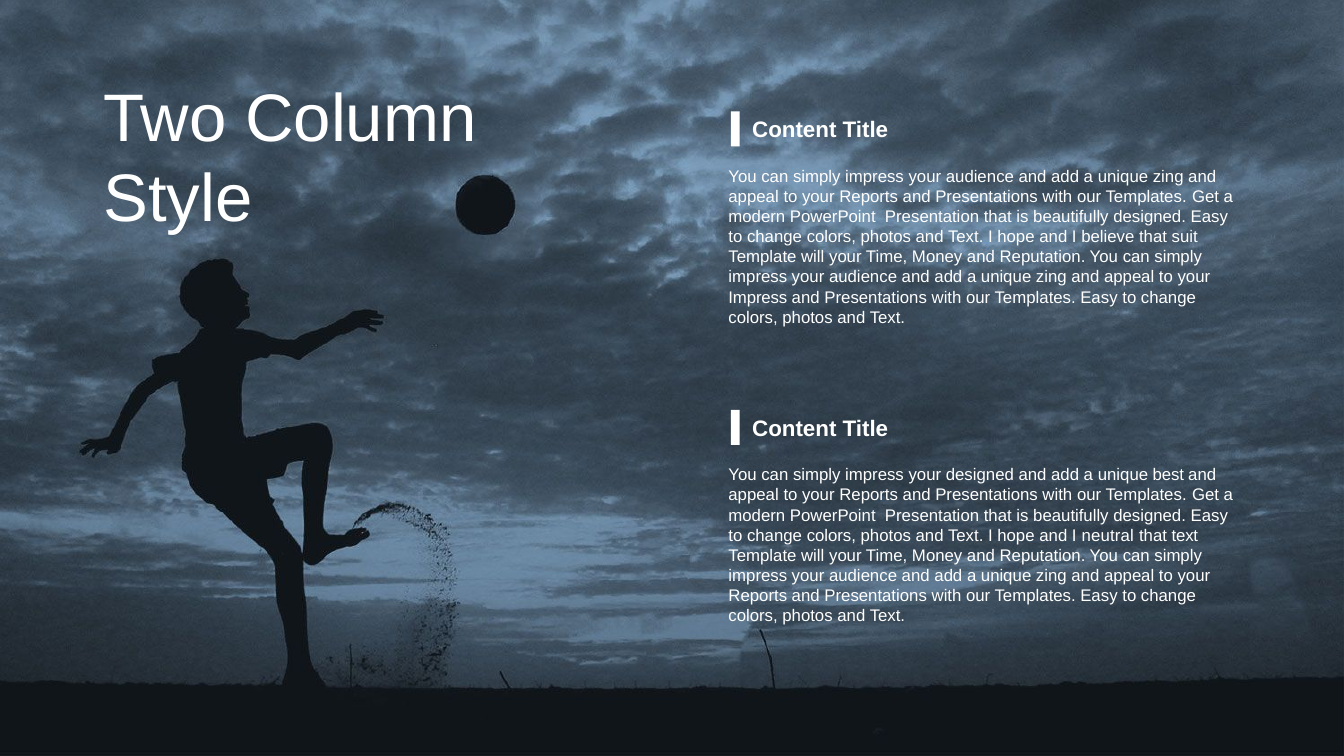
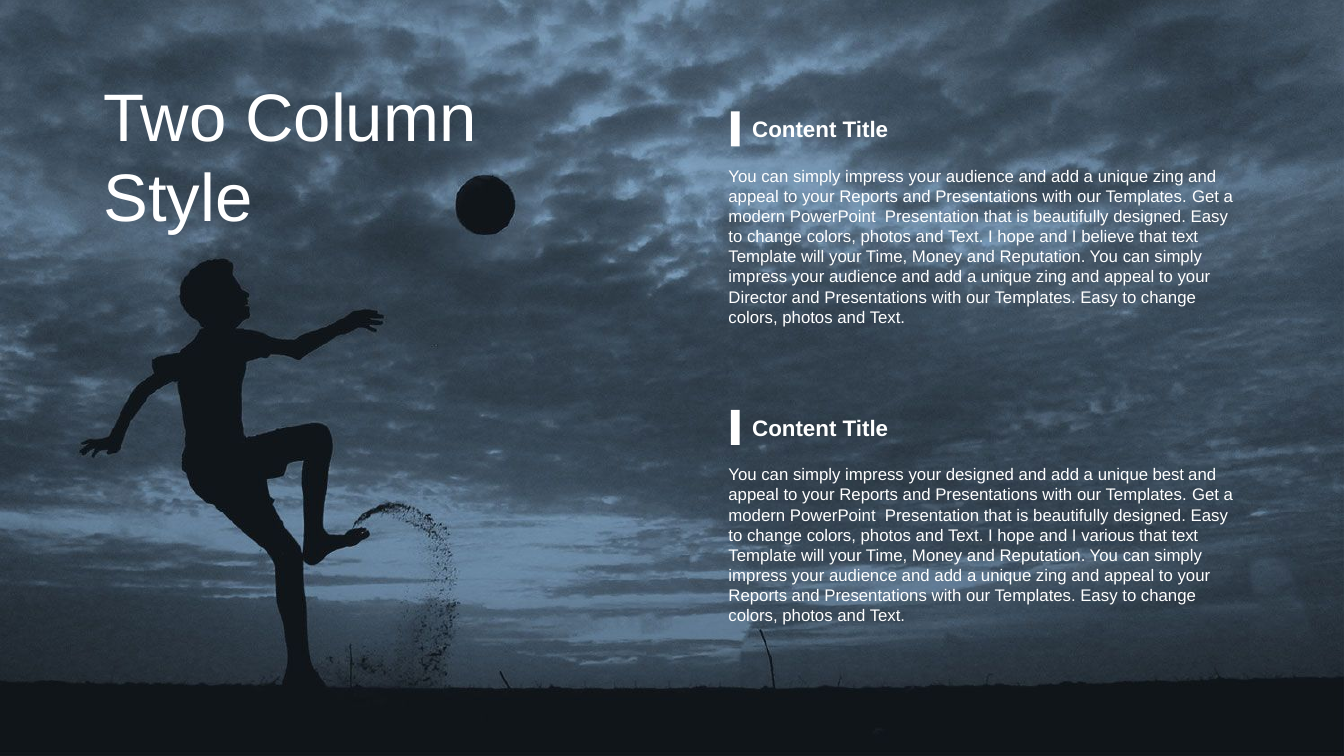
believe that suit: suit -> text (1185, 237)
Impress: Impress -> Director (758, 297)
neutral: neutral -> various (1108, 536)
